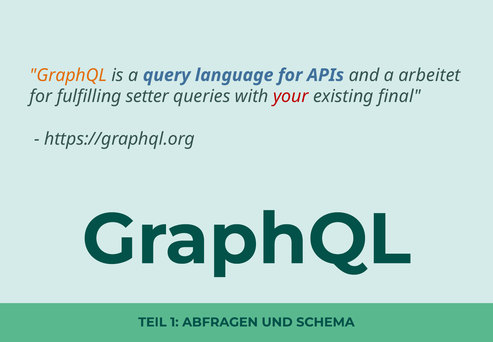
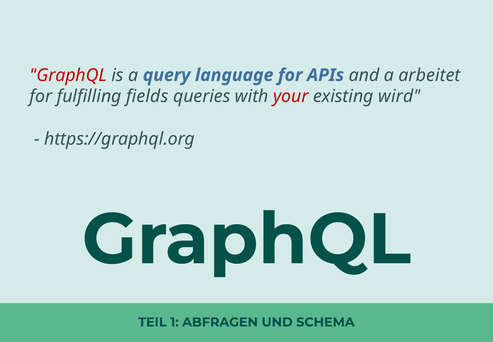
GraphQL colour: orange -> red (68, 75)
setter: setter -> fields (147, 96)
final: final -> wird (399, 96)
